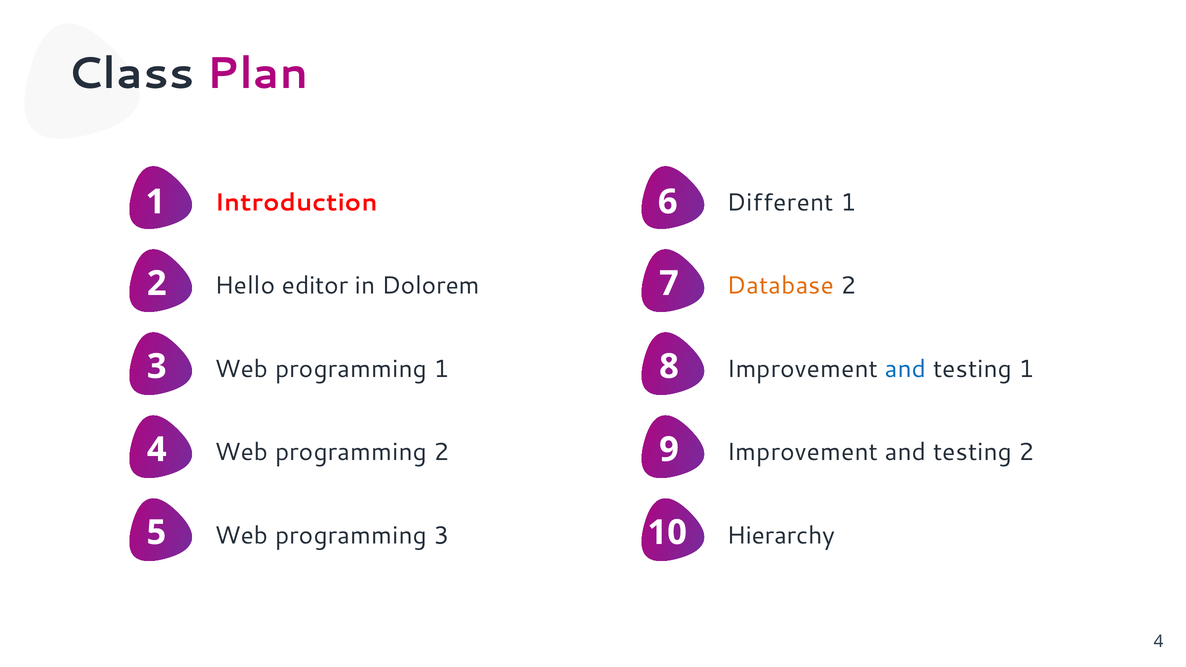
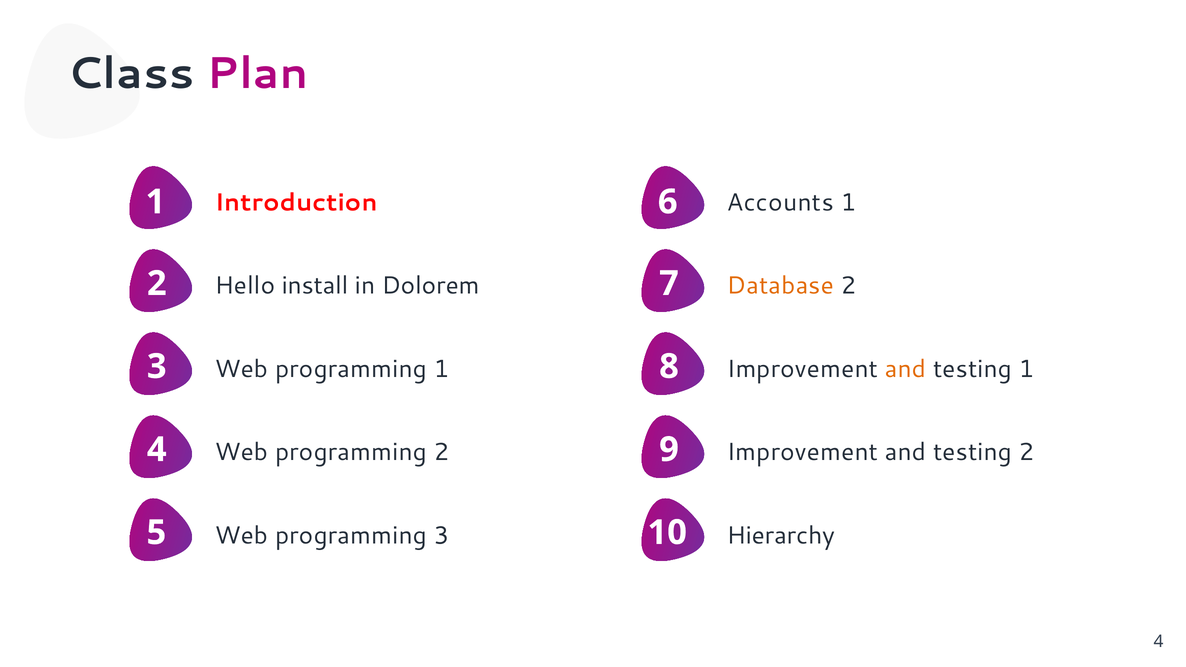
Different: Different -> Accounts (780, 203)
editor: editor -> install (315, 286)
and colour: blue -> orange (906, 369)
